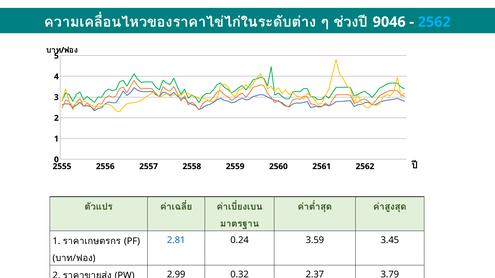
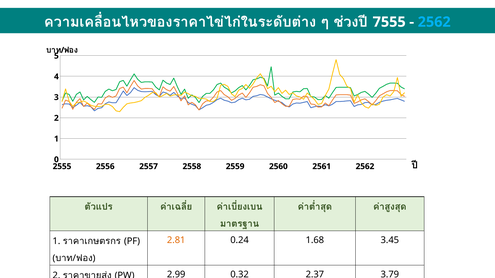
9046: 9046 -> 7555 (389, 22)
2.81 colour: blue -> orange (176, 240)
3.59: 3.59 -> 1.68 (315, 240)
